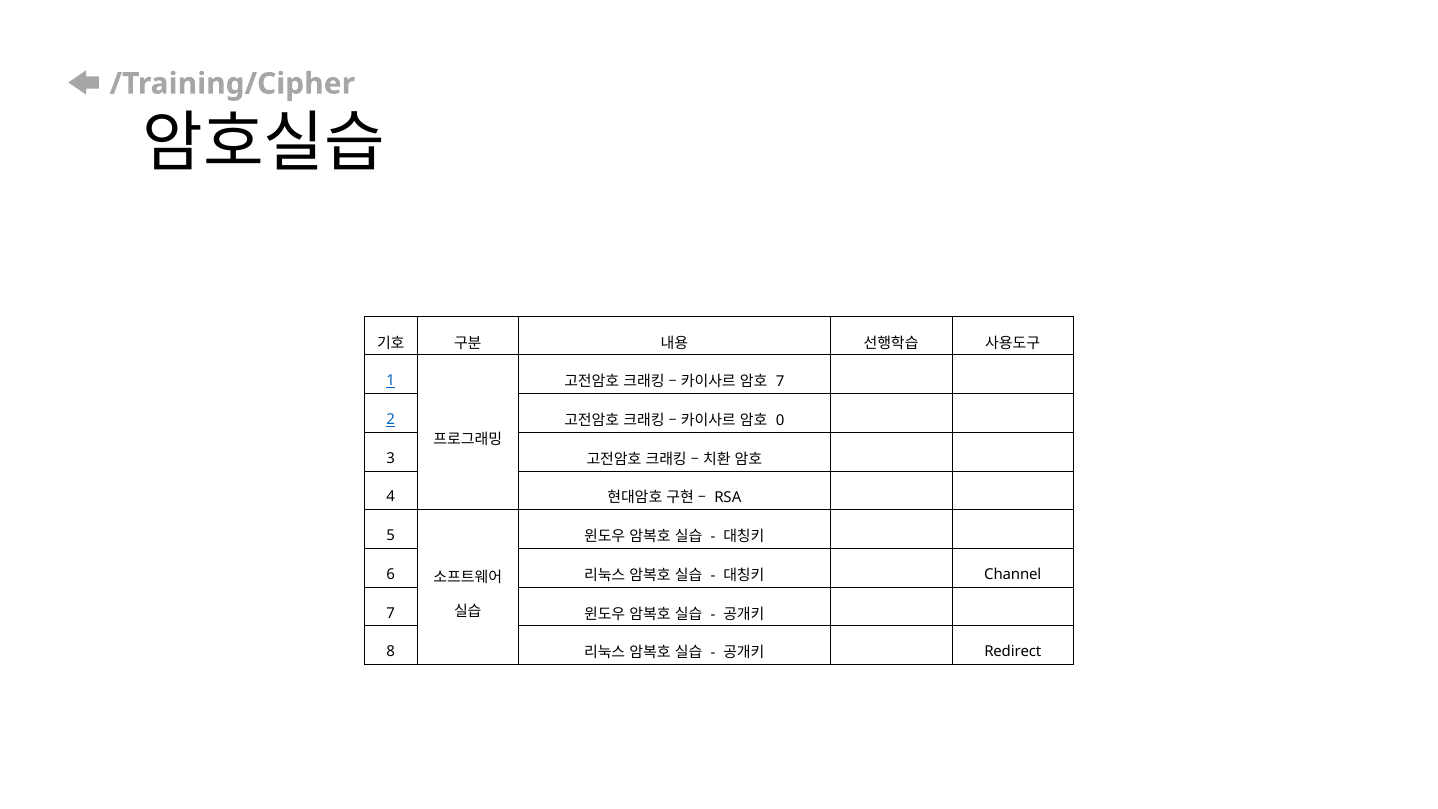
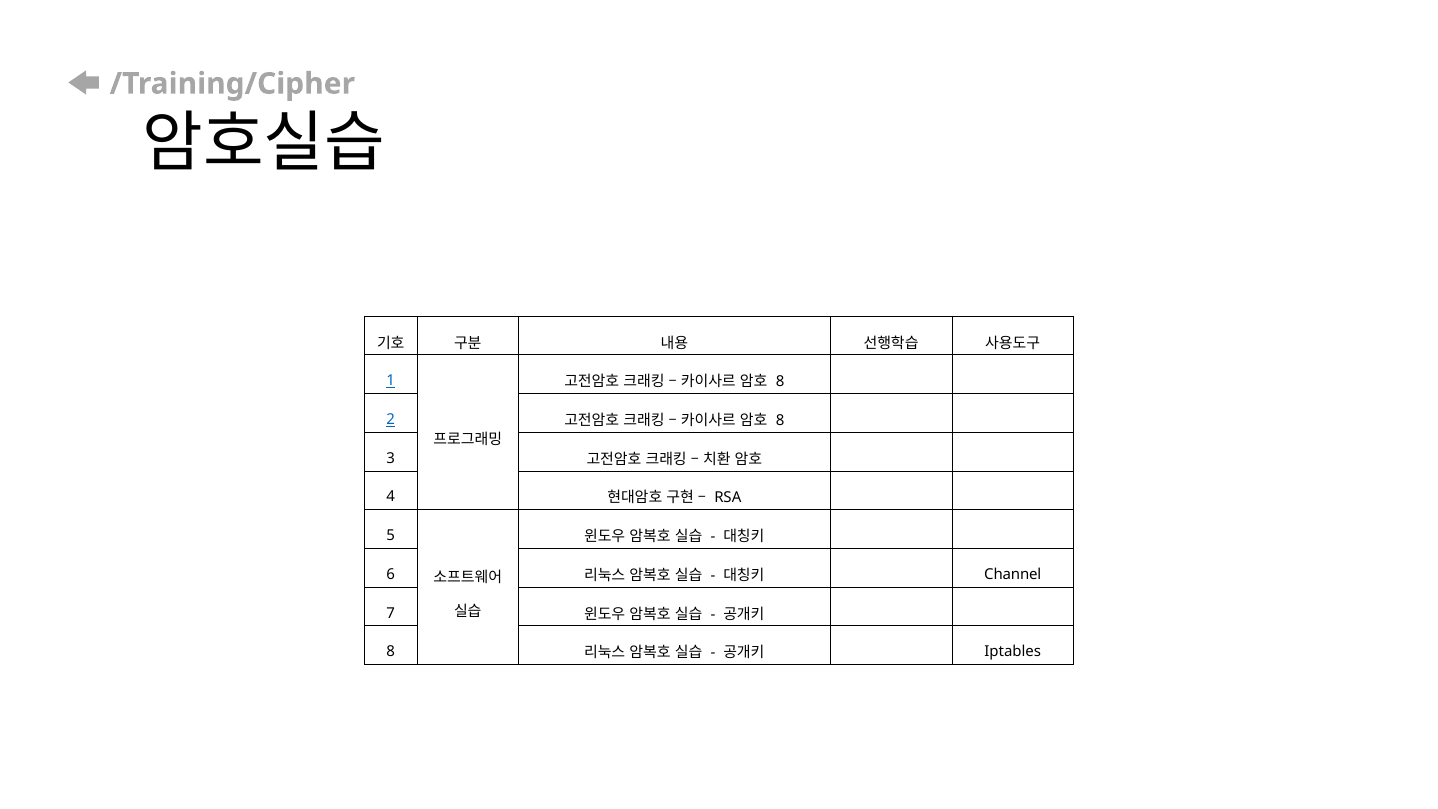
7: 7 -> 8 (780, 382)
0: 0 -> 8 (780, 421)
Redirect: Redirect -> Iptables (1013, 652)
